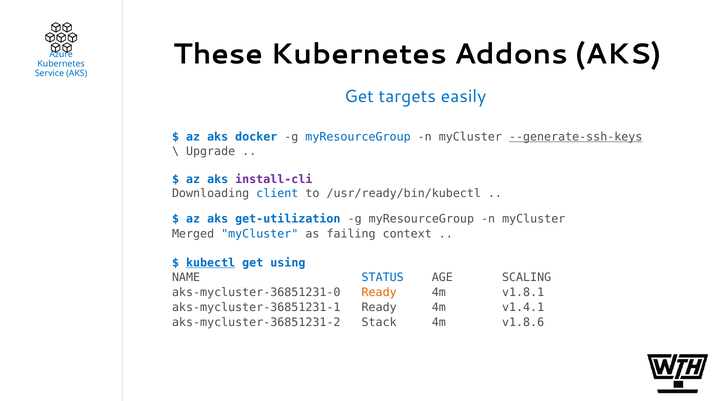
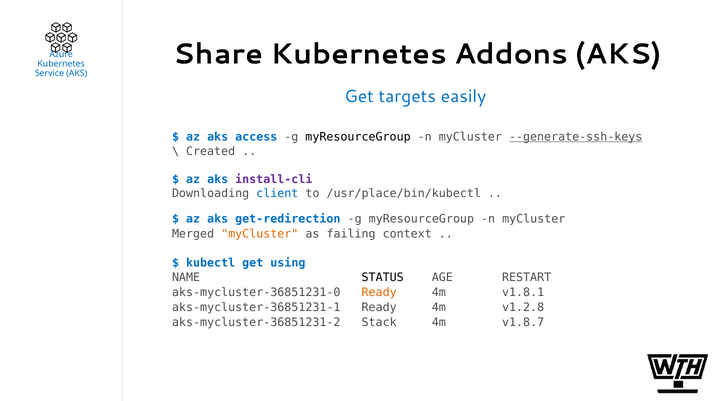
These: These -> Share (218, 54)
docker: docker -> access (256, 137)
myResourceGroup colour: blue -> black (358, 137)
Upgrade: Upgrade -> Created (211, 151)
/usr/ready/bin/kubectl: /usr/ready/bin/kubectl -> /usr/place/bin/kubectl (404, 194)
get-utilization: get-utilization -> get-redirection (288, 219)
myCluster colour: blue -> orange (260, 234)
kubectl underline: present -> none (211, 263)
STATUS colour: blue -> black (383, 278)
SCALING: SCALING -> RESTART (527, 278)
v1.4.1: v1.4.1 -> v1.2.8 (523, 307)
v1.8.6: v1.8.6 -> v1.8.7 (523, 322)
